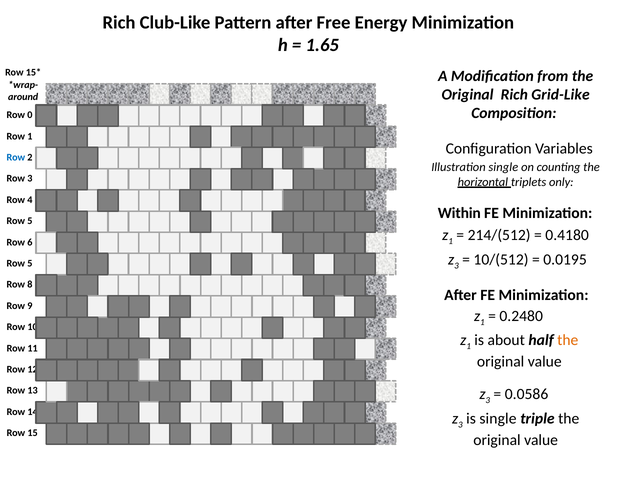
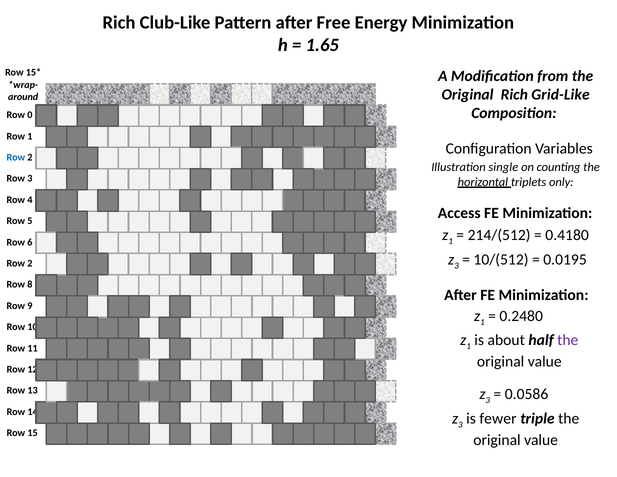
Within: Within -> Access (459, 213)
5: 5 -> 2 (30, 263)
the colour: orange -> purple (568, 340)
is single: single -> fewer (498, 418)
